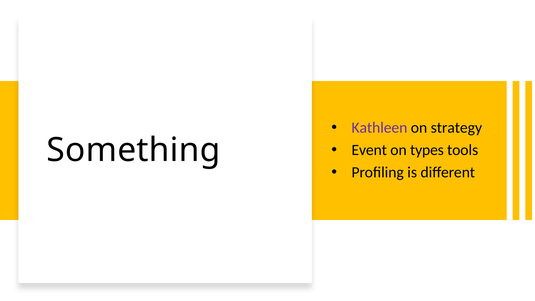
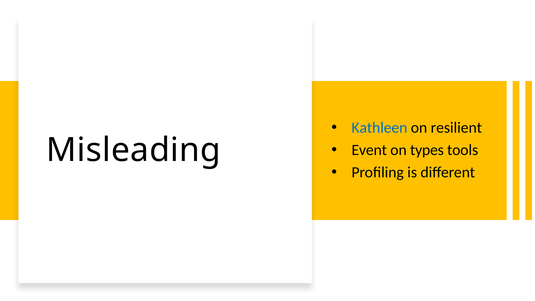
Kathleen colour: purple -> blue (379, 127)
strategy: strategy -> resilient (456, 127)
Something: Something -> Misleading (134, 150)
